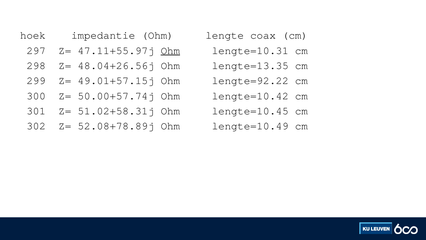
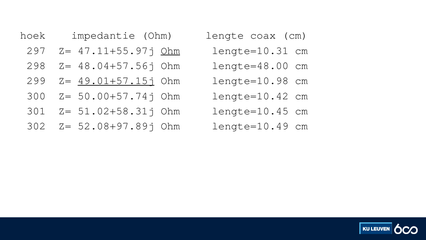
48.04+26.56j: 48.04+26.56j -> 48.04+57.56j (116, 66)
lengte=13.35: lengte=13.35 -> lengte=48.00 (250, 66)
49.01+57.15j underline: none -> present (116, 81)
lengte=92.22: lengte=92.22 -> lengte=10.98 (250, 81)
52.08+78.89j: 52.08+78.89j -> 52.08+97.89j (116, 126)
